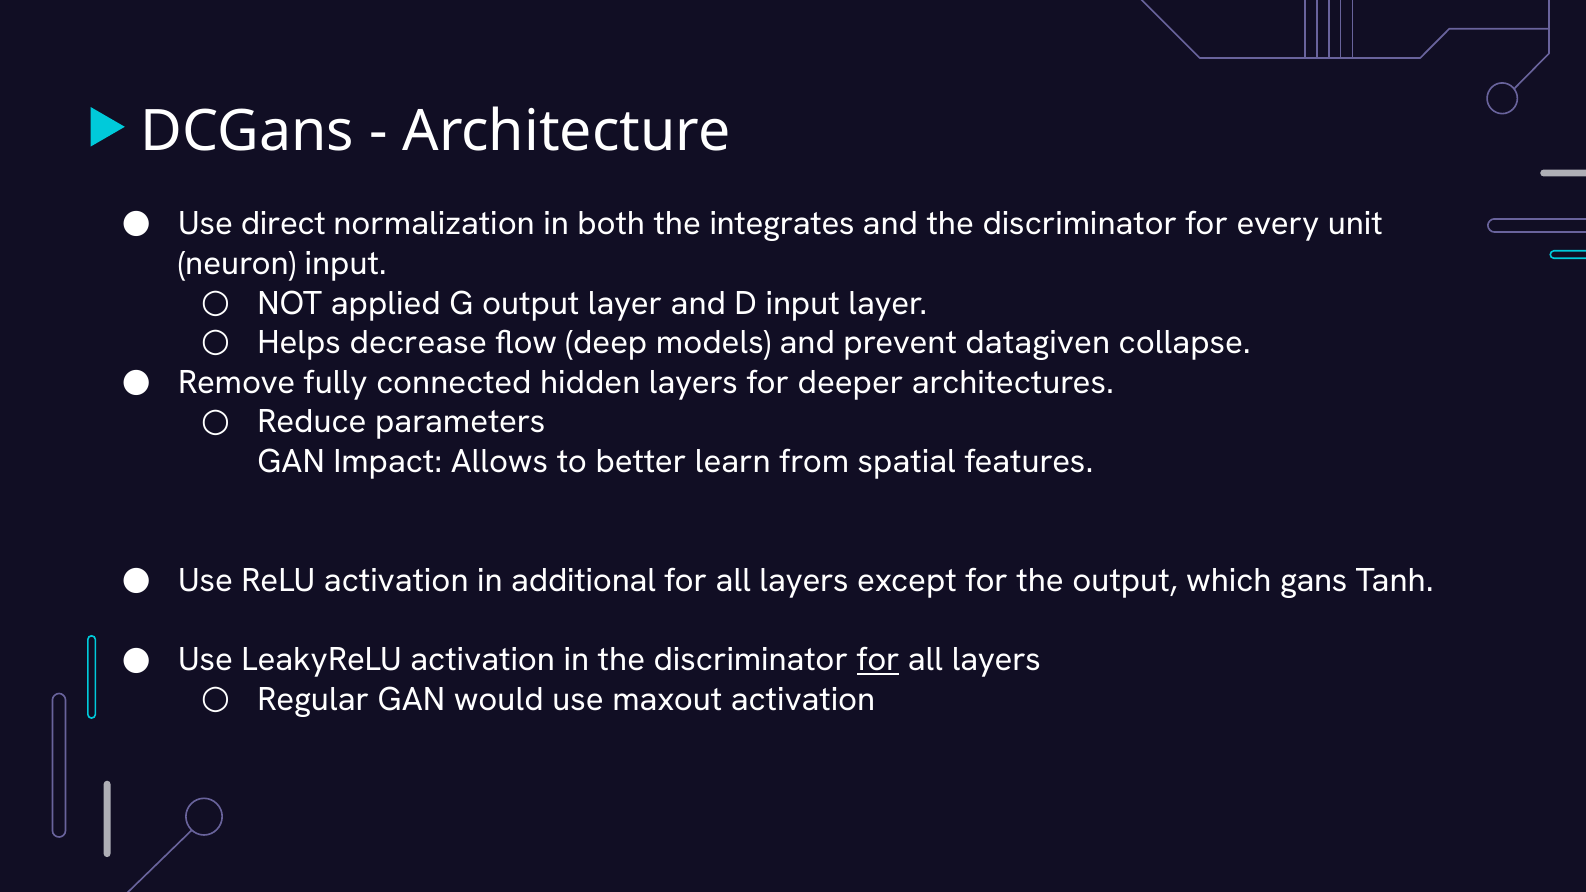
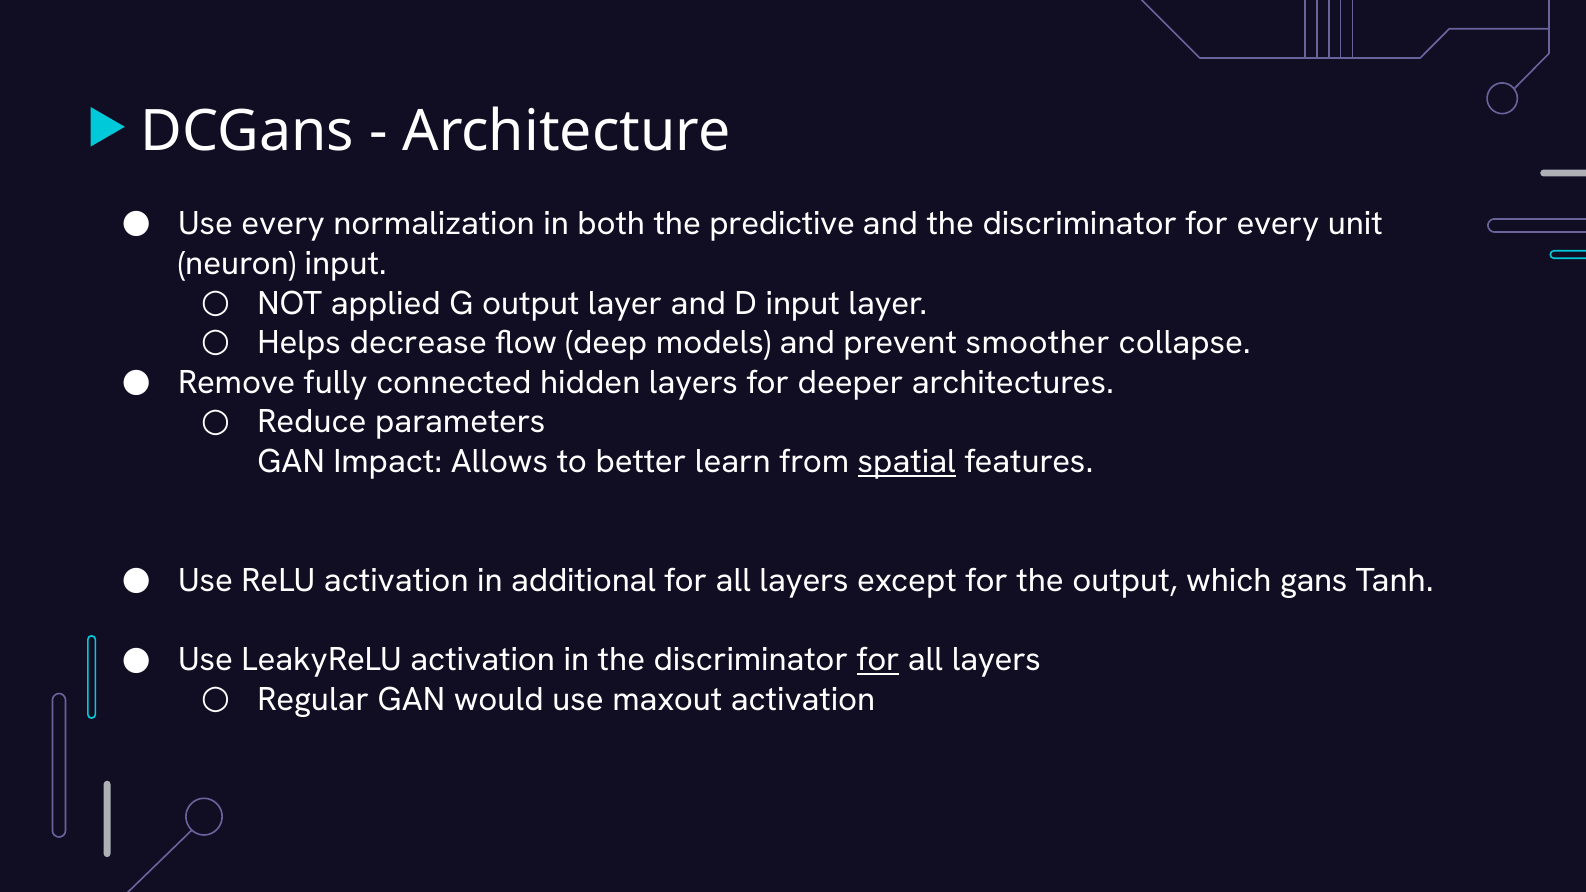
Use direct: direct -> every (283, 224)
integrates: integrates -> predictive (782, 224)
datagiven: datagiven -> smoother (1038, 343)
spatial underline: none -> present (907, 462)
